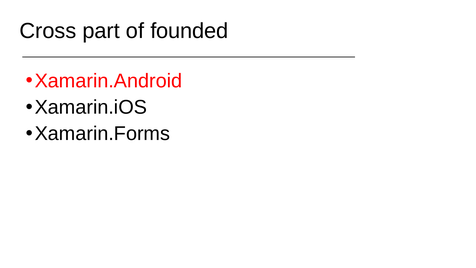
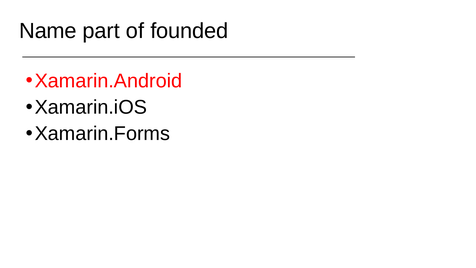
Cross: Cross -> Name (48, 31)
